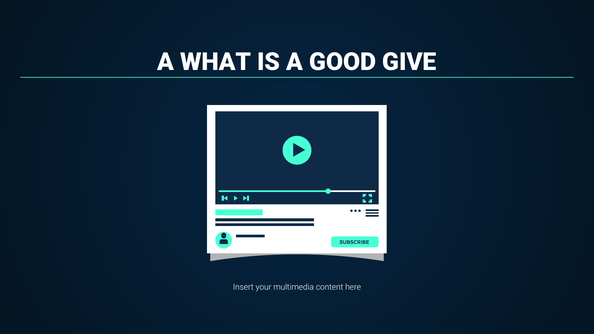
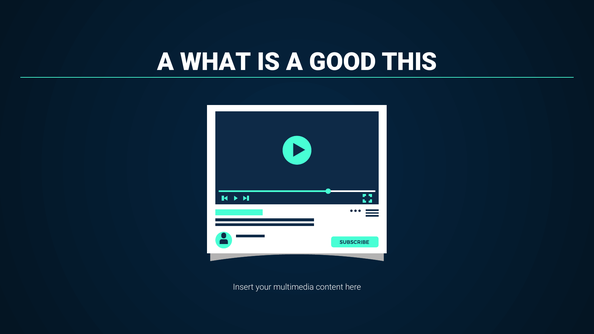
GIVE: GIVE -> THIS (409, 62)
